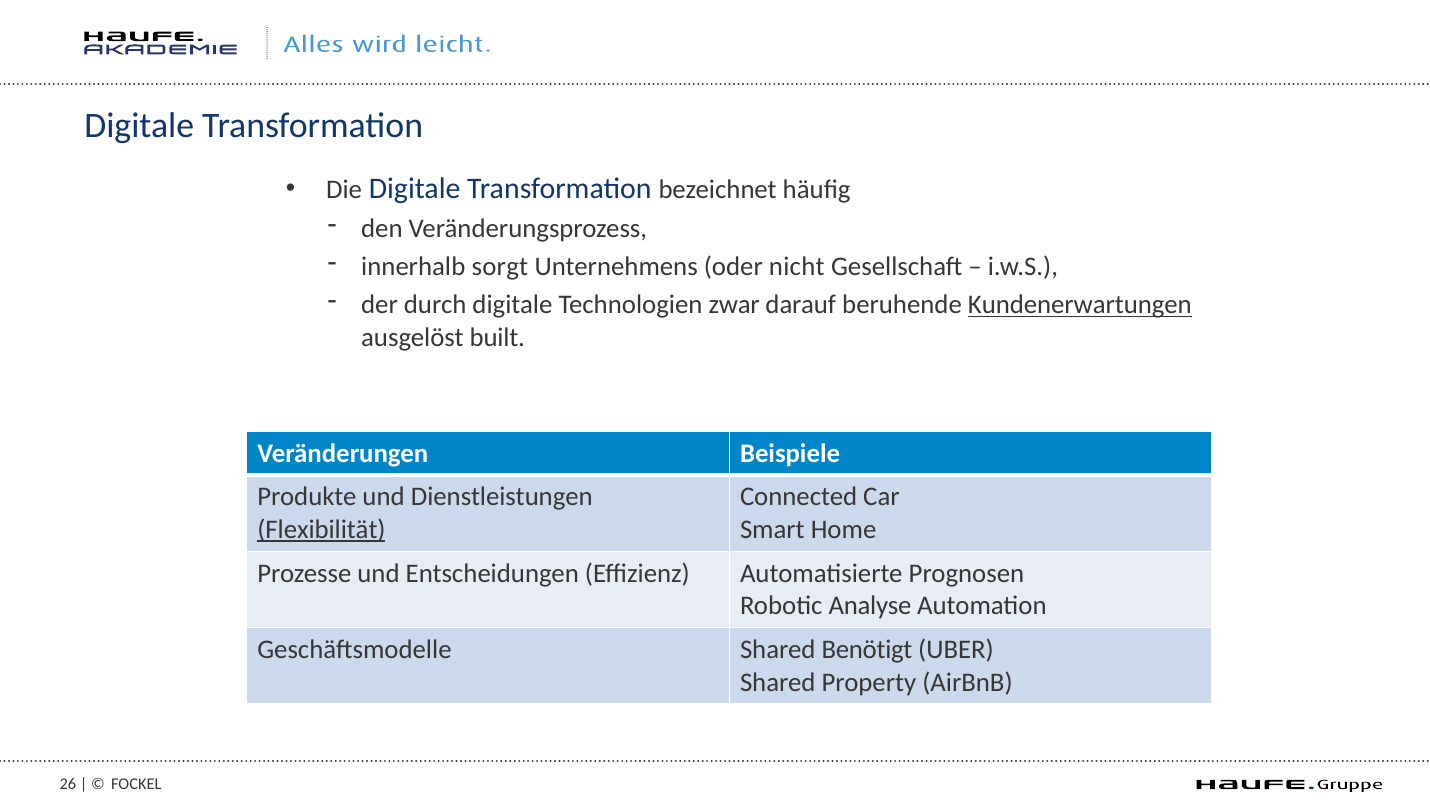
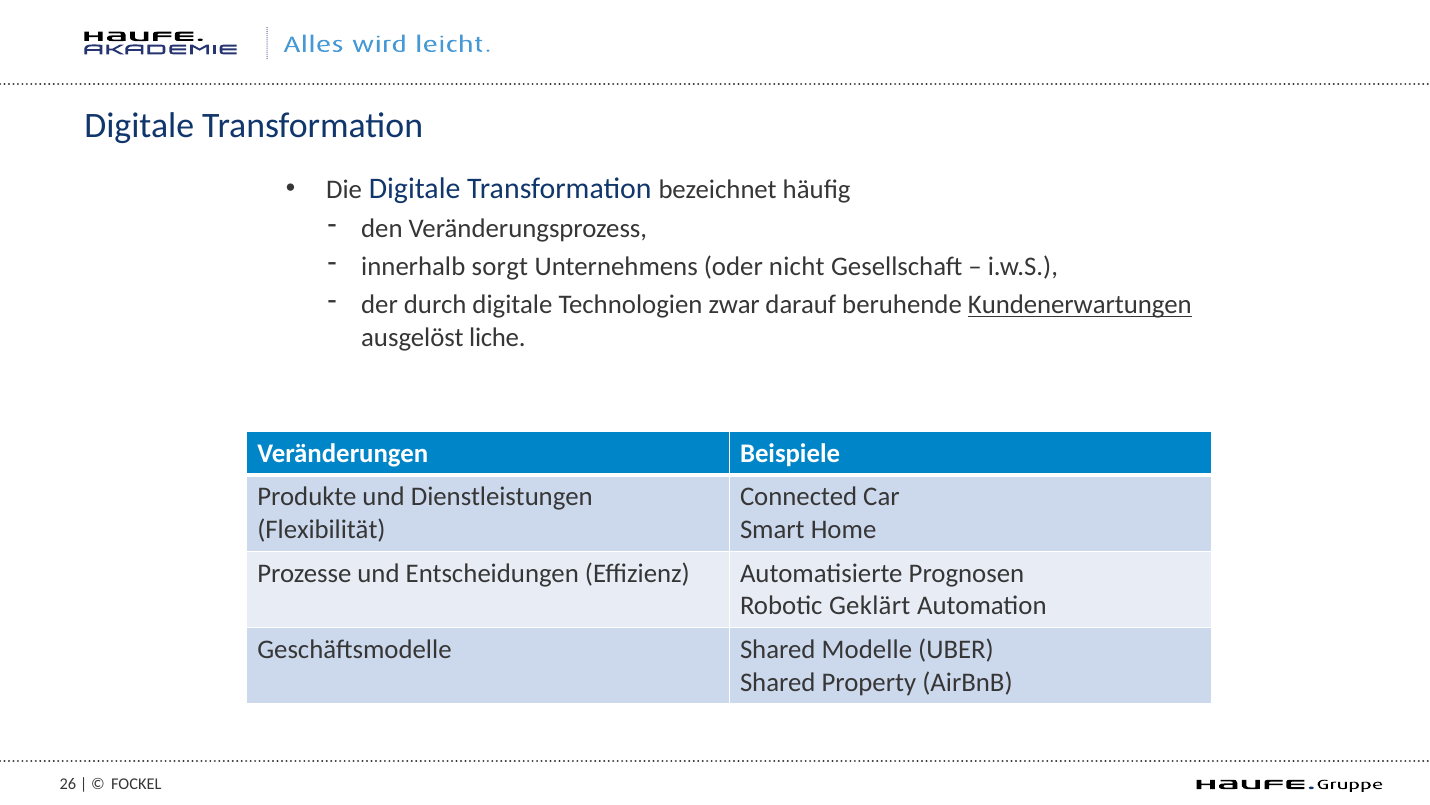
built: built -> liche (497, 337)
Flexibilität underline: present -> none (321, 529)
Analyse: Analyse -> Geklärt (870, 606)
Benötigt: Benötigt -> Modelle (867, 649)
